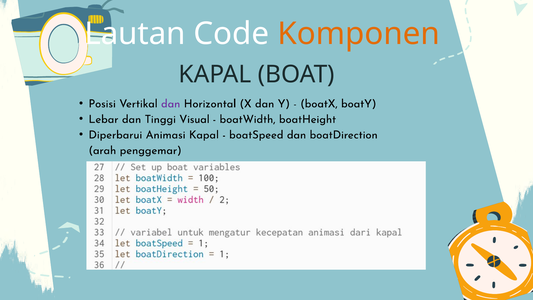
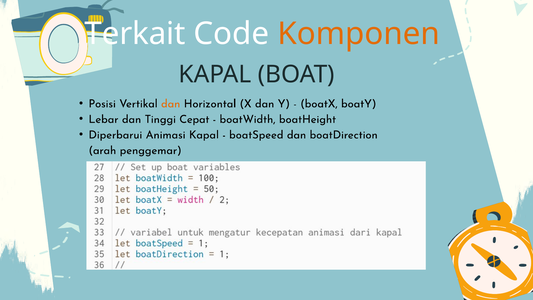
Lautan: Lautan -> Terkait (135, 34)
dan colour: purple -> orange (171, 104)
Visual: Visual -> Cepat (194, 119)
